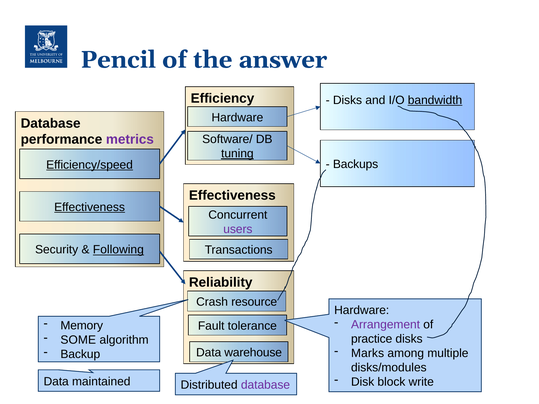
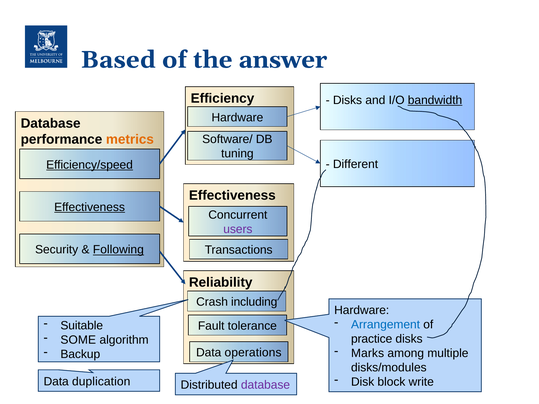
Pencil: Pencil -> Based (118, 60)
metrics colour: purple -> orange (130, 139)
tuning underline: present -> none (237, 154)
Backups: Backups -> Different (356, 164)
resource: resource -> including (254, 302)
Arrangement colour: purple -> blue (386, 325)
Memory: Memory -> Suitable (82, 326)
warehouse: warehouse -> operations (253, 353)
maintained: maintained -> duplication (101, 382)
